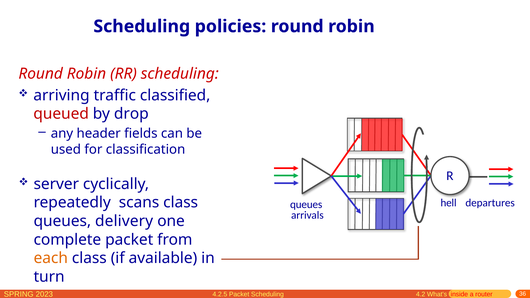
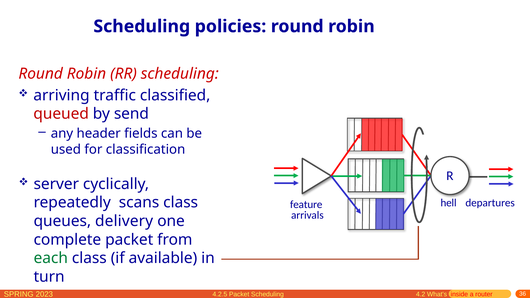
drop: drop -> send (131, 114)
queues: queues -> feature (306, 205)
each colour: orange -> green (51, 258)
